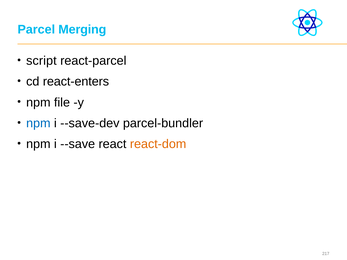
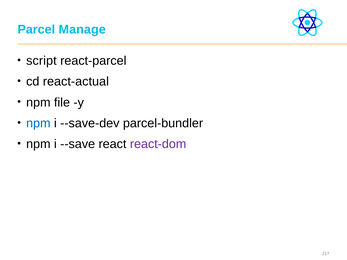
Merging: Merging -> Manage (82, 30)
react-enters: react-enters -> react-actual (76, 82)
react-dom colour: orange -> purple (158, 144)
